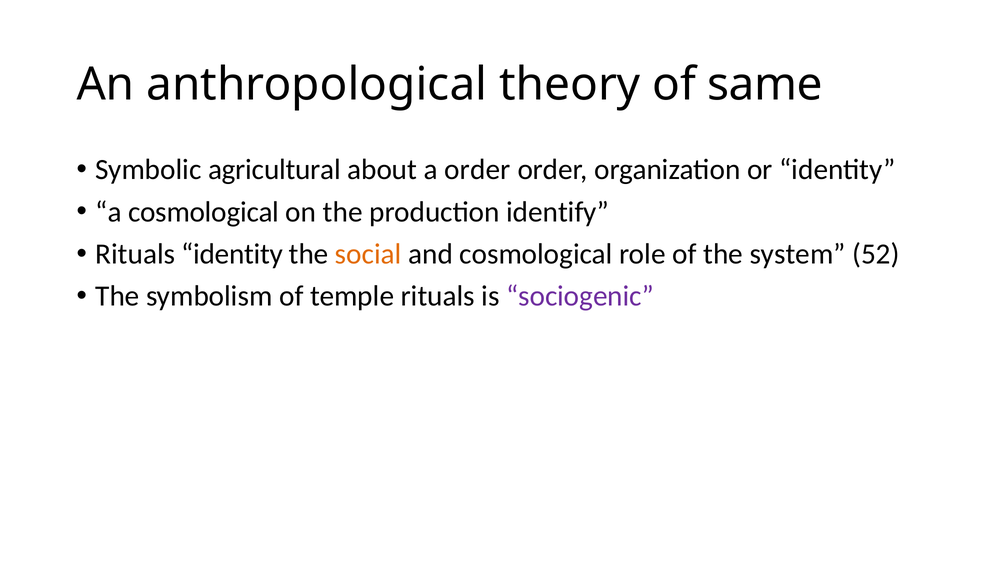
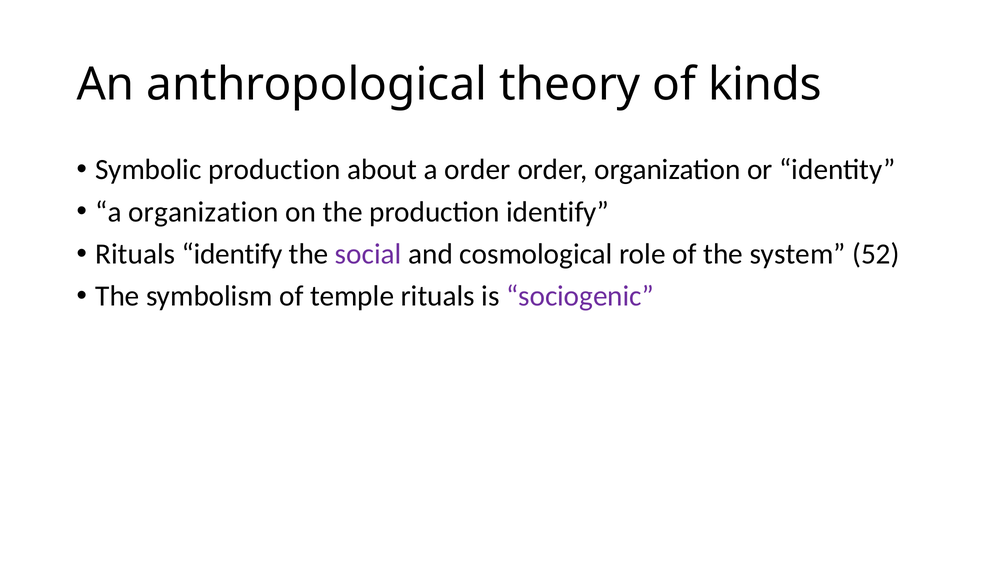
same: same -> kinds (765, 84)
Symbolic agricultural: agricultural -> production (274, 170)
a cosmological: cosmological -> organization (203, 212)
Rituals identity: identity -> identify (232, 254)
social colour: orange -> purple (368, 254)
